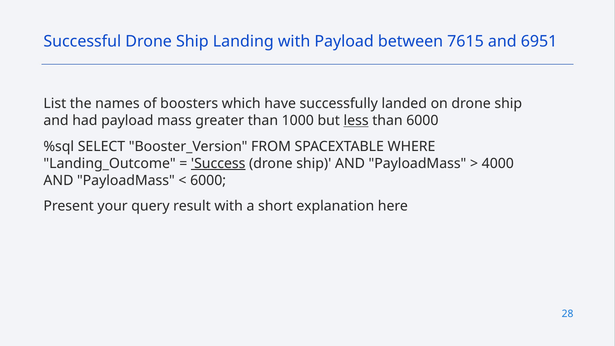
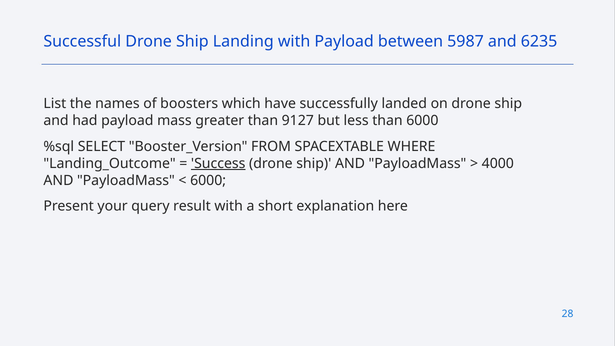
7615: 7615 -> 5987 (466, 42)
6951: 6951 -> 6235 (539, 42)
1000: 1000 -> 9127 (298, 121)
less underline: present -> none (356, 121)
